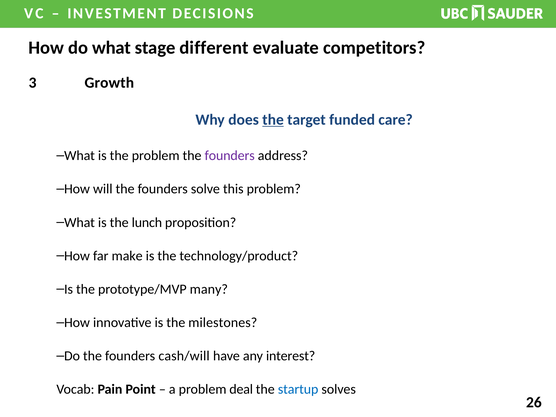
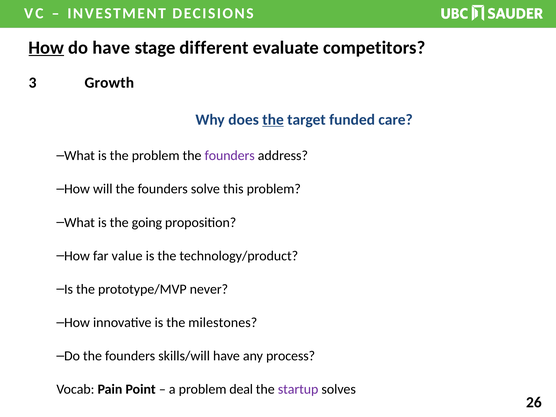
How underline: none -> present (46, 48)
do what: what -> have (111, 48)
lunch: lunch -> going (147, 222)
make: make -> value (127, 256)
many: many -> never (209, 289)
cash/will: cash/will -> skills/will (184, 356)
interest: interest -> process (291, 356)
startup colour: blue -> purple (298, 389)
